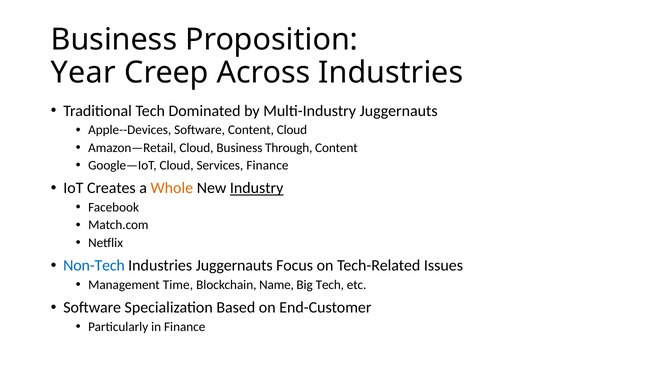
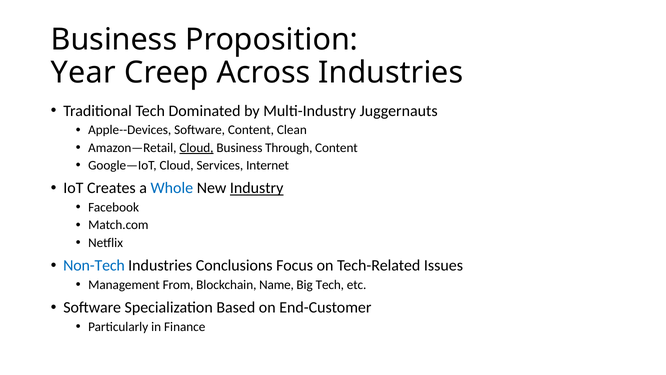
Content Cloud: Cloud -> Clean (292, 130)
Cloud underline: none -> present (196, 148)
Services Finance: Finance -> Internet (268, 165)
Whole colour: orange -> blue (172, 188)
Industries Juggernauts: Juggernauts -> Conclusions (234, 265)
Time: Time -> From (178, 284)
